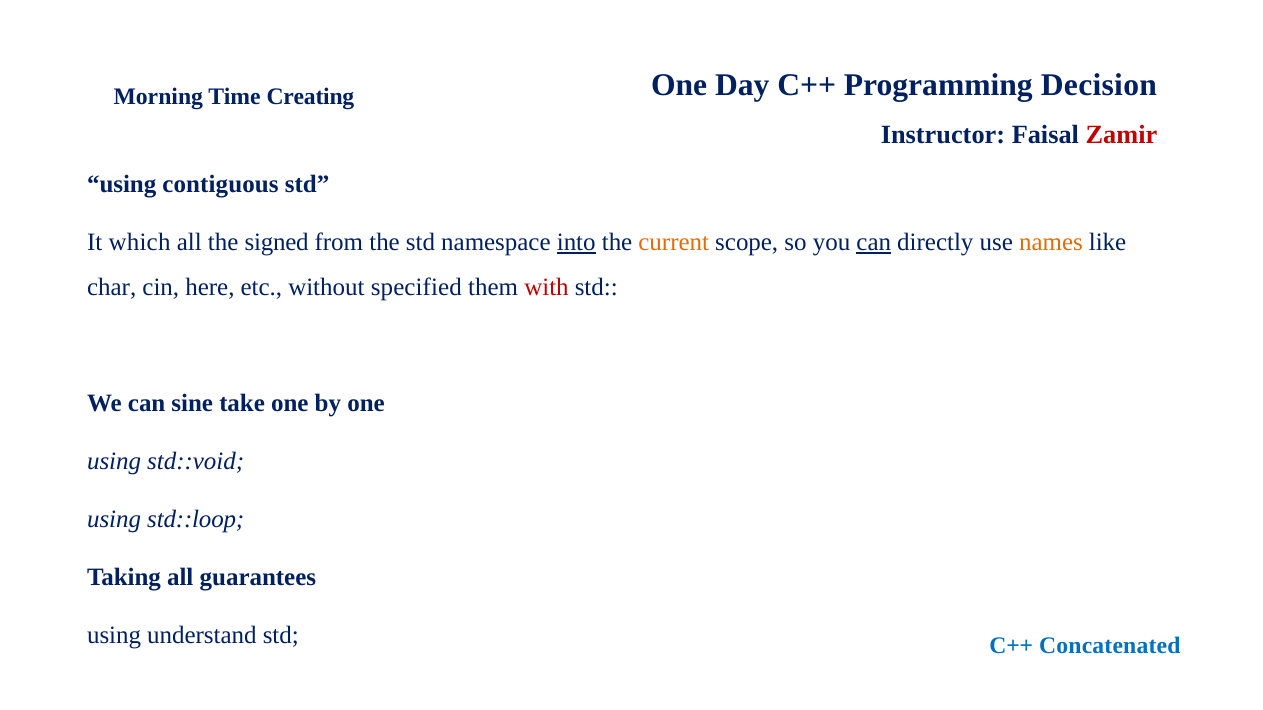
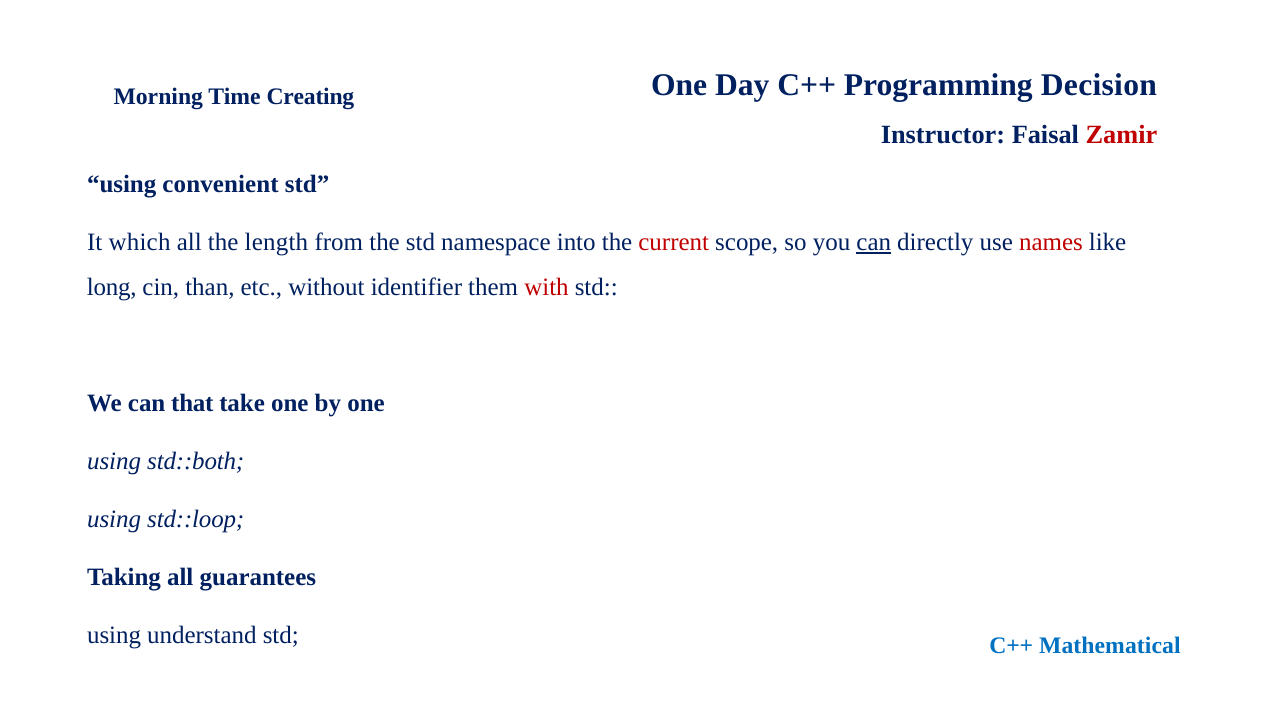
contiguous: contiguous -> convenient (221, 184)
signed: signed -> length (276, 242)
into underline: present -> none (576, 242)
current colour: orange -> red (674, 242)
names colour: orange -> red (1051, 242)
char: char -> long (112, 287)
here: here -> than (210, 287)
specified: specified -> identifier (416, 287)
sine: sine -> that (192, 404)
std::void: std::void -> std::both (196, 462)
Concatenated: Concatenated -> Mathematical (1110, 646)
